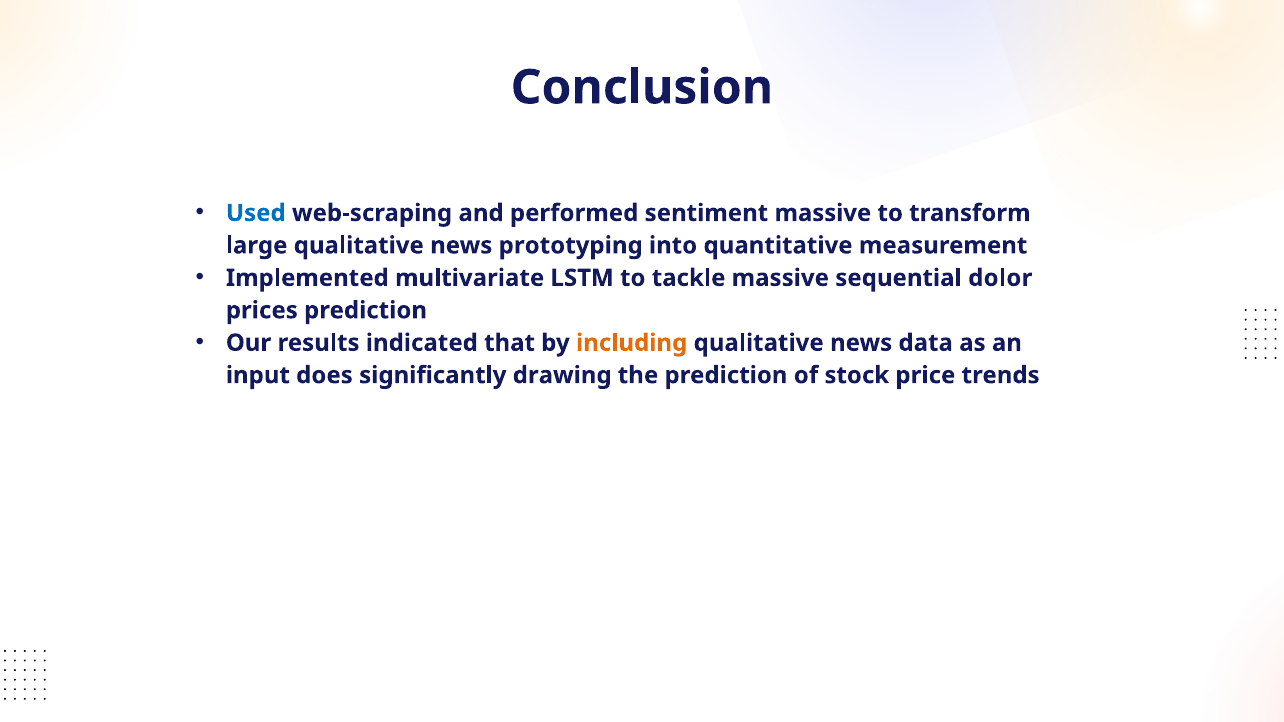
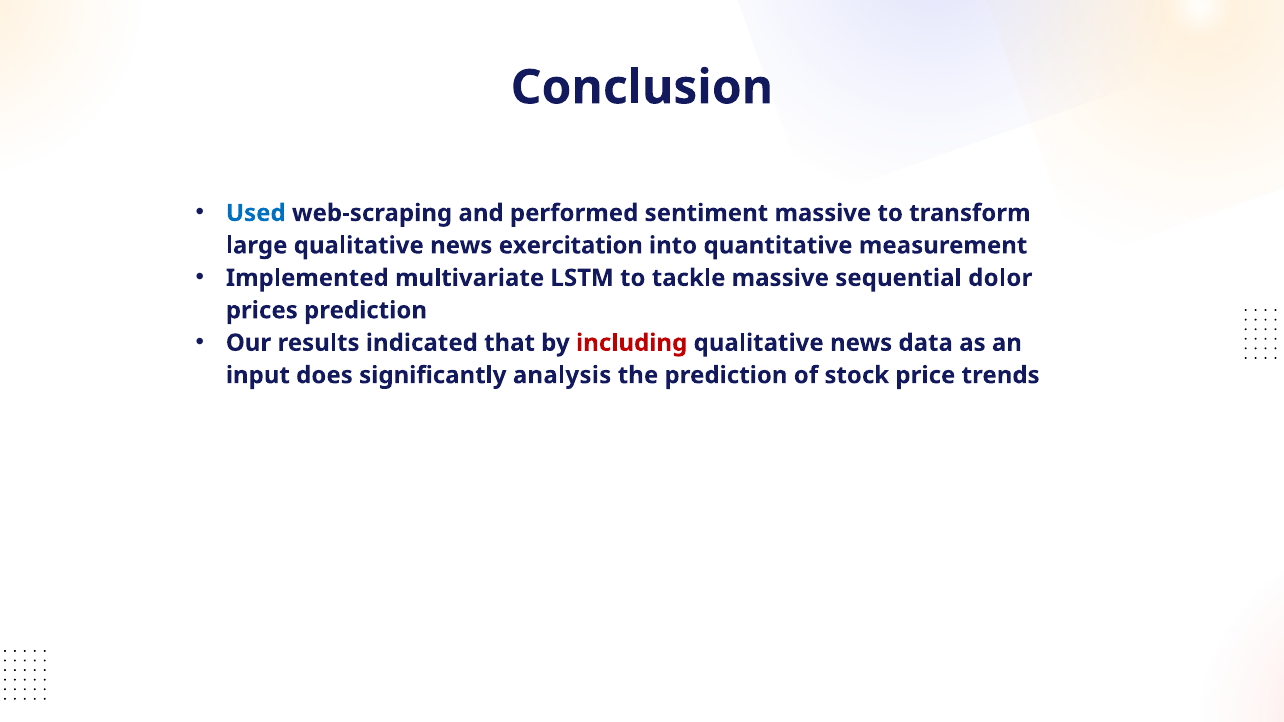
prototyping: prototyping -> exercitation (571, 246)
including colour: orange -> red (632, 343)
drawing: drawing -> analysis (562, 375)
